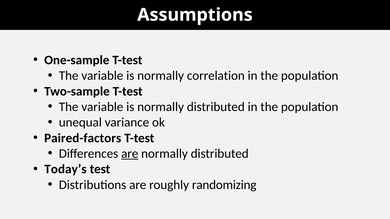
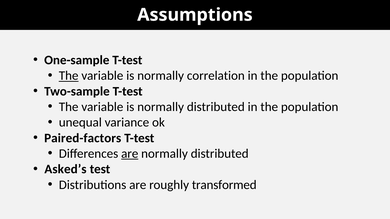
The underline: none -> present (69, 76)
Today’s: Today’s -> Asked’s (65, 169)
randomizing: randomizing -> transformed (224, 185)
